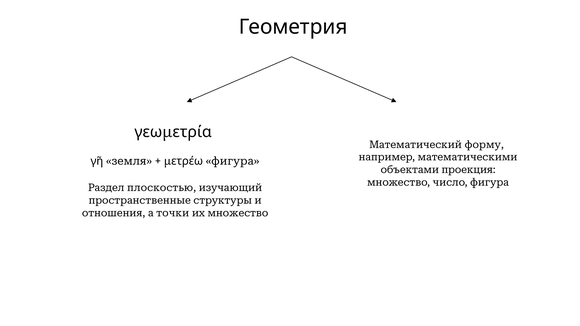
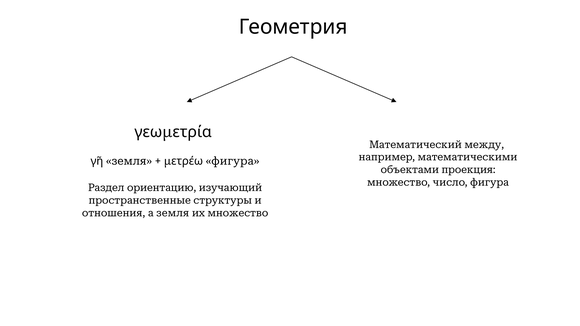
форму: форму -> между (484, 145)
плоскостью: плоскостью -> ориентацию (162, 188)
а точки: точки -> земля (173, 213)
